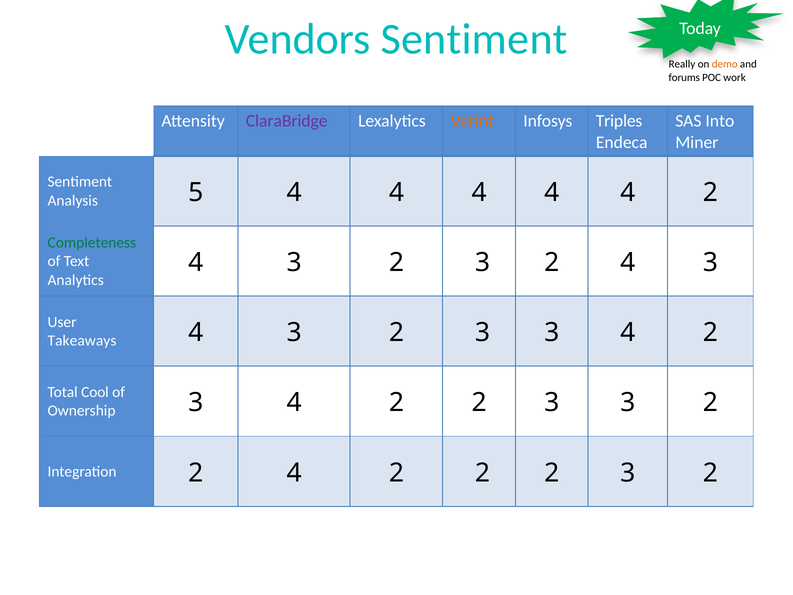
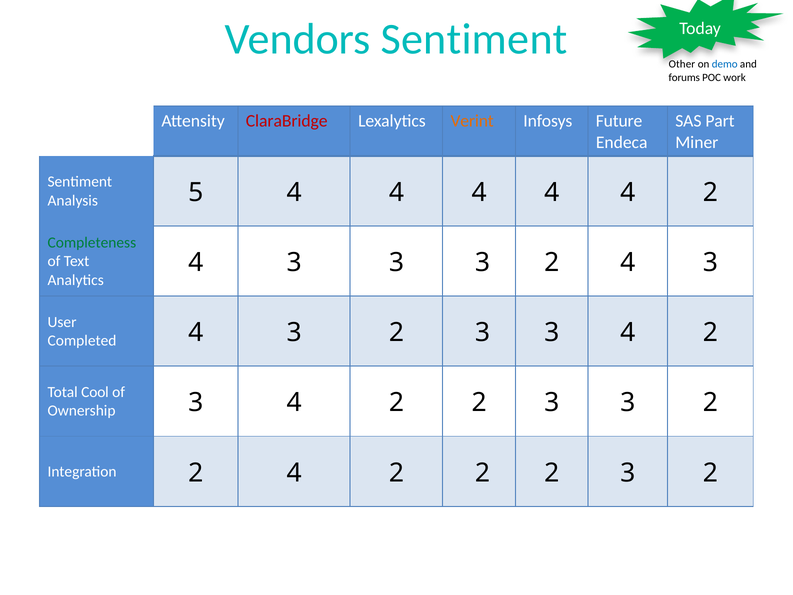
Really: Really -> Other (682, 64)
demo colour: orange -> blue (725, 64)
ClaraBridge colour: purple -> red (287, 121)
Triples: Triples -> Future (619, 121)
Into: Into -> Part (720, 121)
Analytics 4 3 2: 2 -> 3 (396, 263)
Takeaways: Takeaways -> Completed (82, 341)
